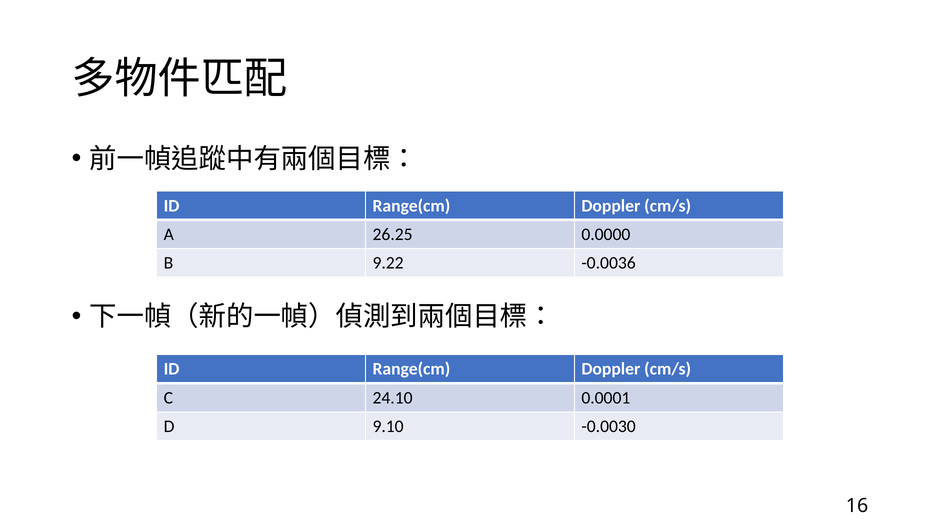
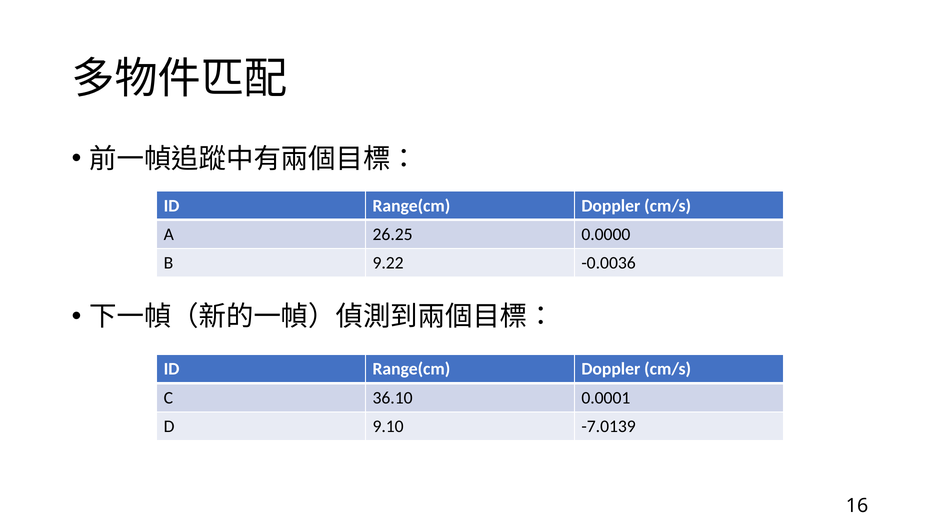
24.10: 24.10 -> 36.10 (393, 398)
-0.0030: -0.0030 -> -7.0139 (609, 426)
